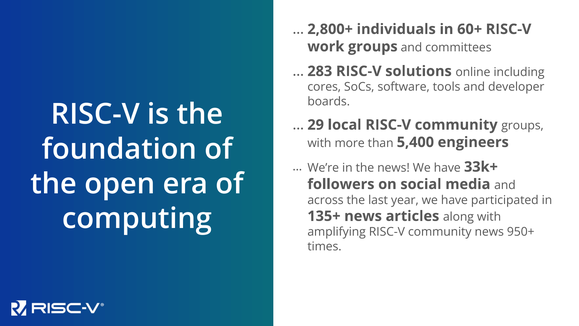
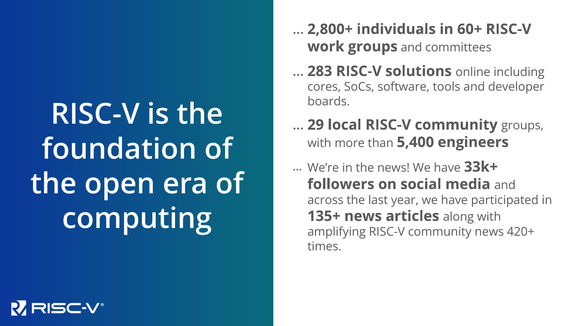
950+: 950+ -> 420+ (521, 232)
